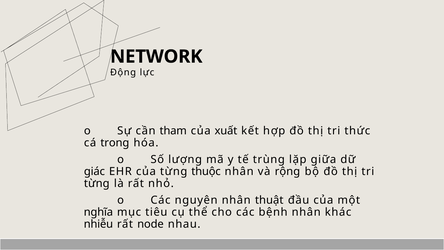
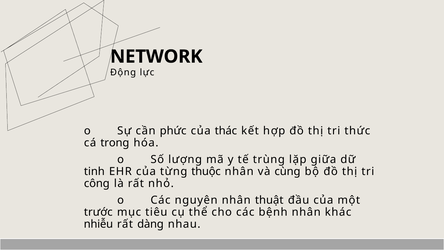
tham: tham -> phức (173, 131)
xuất: xuất -> thác (226, 131)
giác: giác -> tinh (94, 171)
rộng: rộng -> cùng (288, 171)
từng: từng -> công (97, 183)
nghĩa: nghĩa -> trước (98, 212)
node: node -> dàng (151, 224)
